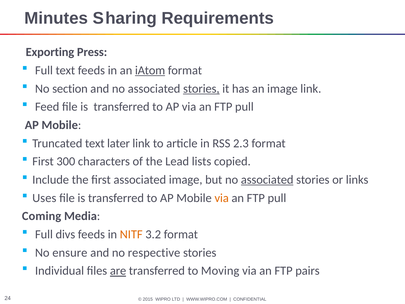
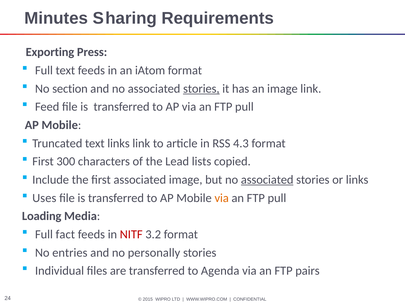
iAtom underline: present -> none (150, 70)
text later: later -> links (119, 143)
2.3: 2.3 -> 4.3 (241, 143)
Coming: Coming -> Loading (42, 216)
divs: divs -> fact (65, 234)
NITF colour: orange -> red (131, 234)
ensure: ensure -> entries (70, 252)
respective: respective -> personally (154, 252)
are underline: present -> none (118, 271)
Moving: Moving -> Agenda (220, 271)
